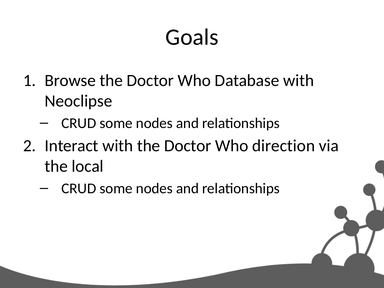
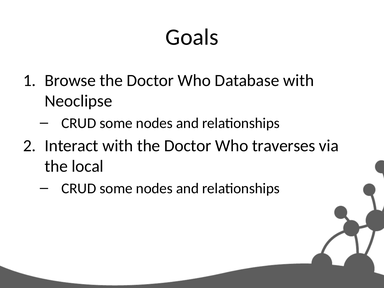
direction: direction -> traverses (284, 146)
